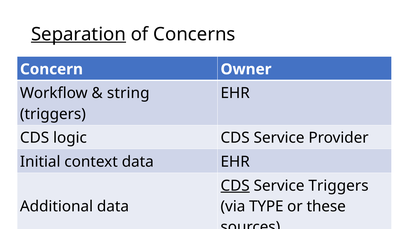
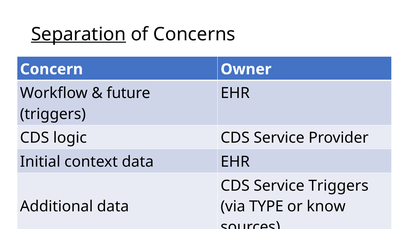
string: string -> future (128, 93)
CDS underline: present -> none (235, 186)
these: these -> know (326, 206)
